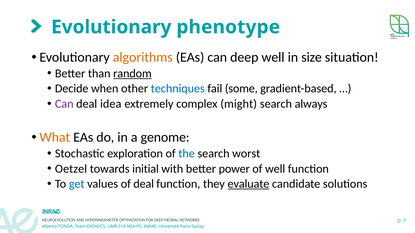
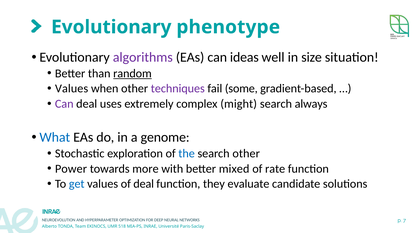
algorithms colour: orange -> purple (143, 57)
can deep: deep -> ideas (244, 57)
Decide: Decide -> Values (72, 89)
techniques colour: blue -> purple (178, 89)
idea: idea -> uses (111, 104)
What colour: orange -> blue (55, 138)
search worst: worst -> other (246, 154)
Oetzel: Oetzel -> Power (71, 169)
initial: initial -> more (145, 169)
power: power -> mixed (234, 169)
of well: well -> rate (275, 169)
evaluate underline: present -> none (248, 184)
